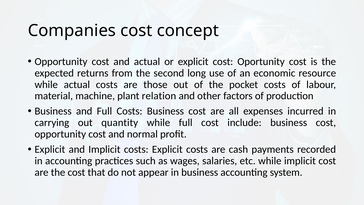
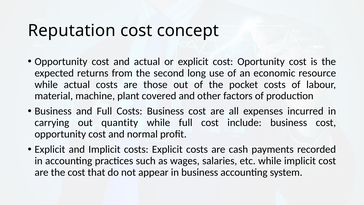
Companies: Companies -> Reputation (72, 31)
relation: relation -> covered (159, 96)
